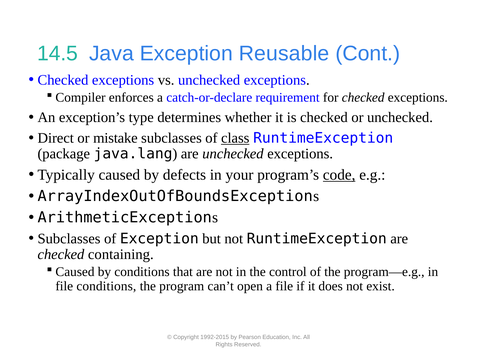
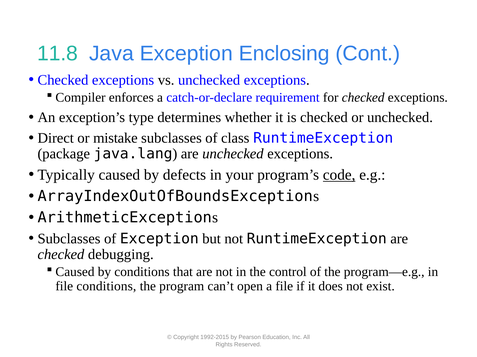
14.5: 14.5 -> 11.8 (57, 53)
Reusable: Reusable -> Enclosing (284, 53)
class underline: present -> none (235, 138)
containing: containing -> debugging (121, 255)
